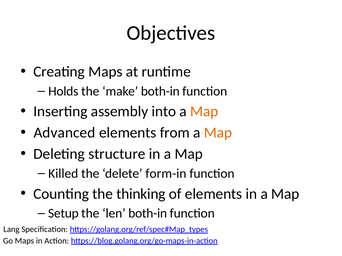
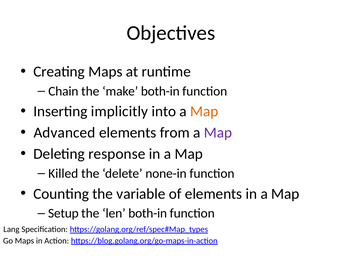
Holds: Holds -> Chain (63, 91)
assembly: assembly -> implicitly (120, 112)
Map colour: orange -> purple (218, 133)
structure: structure -> response (117, 154)
form-in: form-in -> none-in (166, 174)
thinking: thinking -> variable (141, 194)
